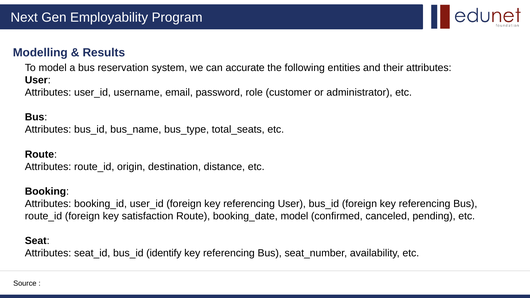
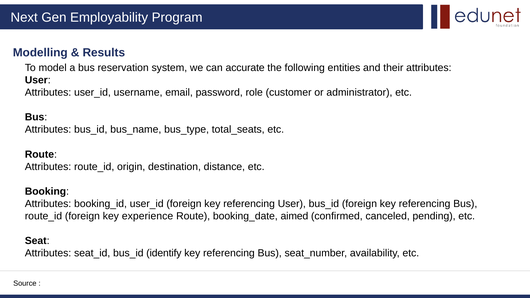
satisfaction: satisfaction -> experience (148, 216)
booking_date model: model -> aimed (294, 216)
